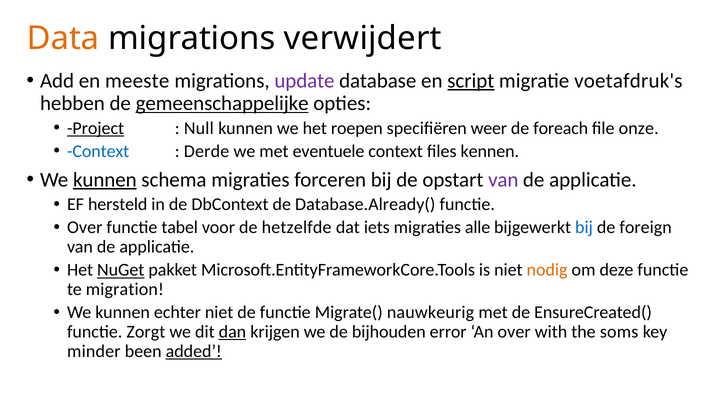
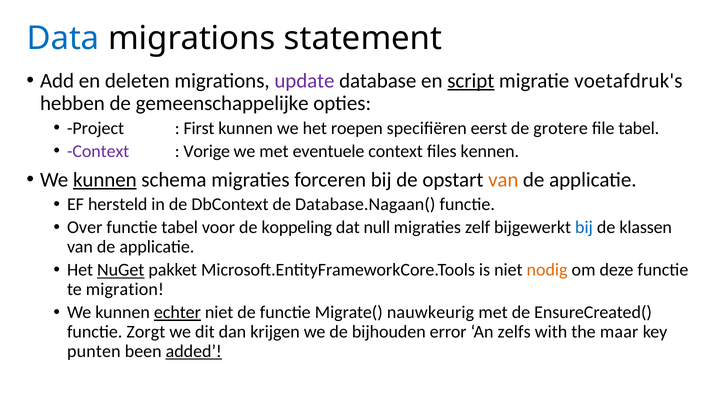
Data colour: orange -> blue (63, 38)
verwijdert: verwijdert -> statement (363, 38)
meeste: meeste -> deleten (137, 81)
gemeenschappelijke underline: present -> none (222, 103)
Project underline: present -> none (96, 128)
Null: Null -> First (199, 128)
weer: weer -> eerst (489, 128)
foreach: foreach -> grotere (561, 128)
file onze: onze -> tabel (639, 128)
Context colour: blue -> purple (98, 151)
Derde: Derde -> Vorige (207, 151)
van colour: purple -> orange (503, 180)
Database.Already(: Database.Already( -> Database.Nagaan( (365, 205)
hetzelfde: hetzelfde -> koppeling (297, 228)
iets: iets -> null (377, 228)
alle: alle -> zelf (478, 228)
foreign: foreign -> klassen (646, 228)
echter underline: none -> present (177, 313)
dan underline: present -> none (232, 332)
An over: over -> zelfs (514, 332)
soms: soms -> maar (619, 332)
minder: minder -> punten (94, 352)
